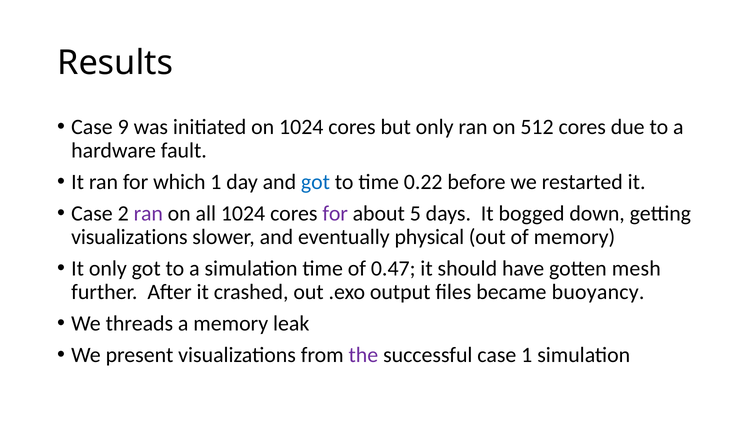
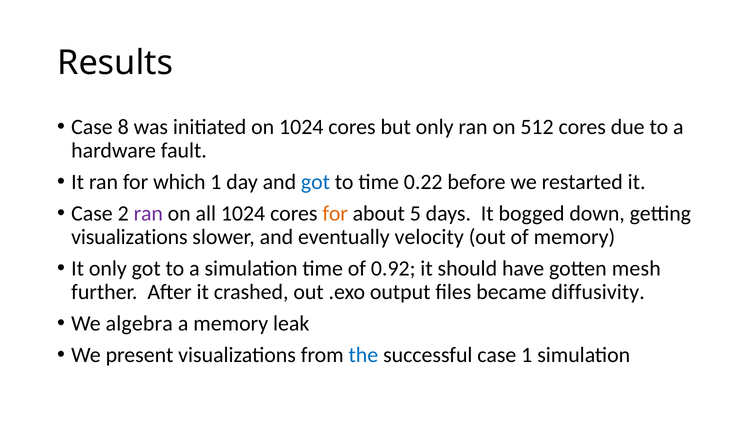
9: 9 -> 8 (123, 127)
for colour: purple -> orange (335, 213)
physical: physical -> velocity (429, 237)
0.47: 0.47 -> 0.92 (393, 268)
buoyancy: buoyancy -> diffusivity (598, 292)
threads: threads -> algebra (139, 323)
the colour: purple -> blue (363, 355)
